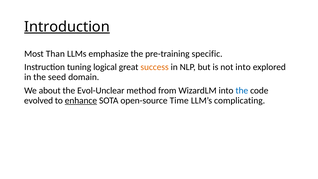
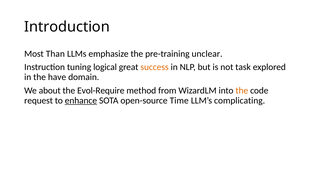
Introduction underline: present -> none (67, 27)
specific: specific -> unclear (207, 54)
not into: into -> task (243, 67)
seed: seed -> have (57, 77)
Evol-Unclear: Evol-Unclear -> Evol-Require (101, 90)
the colour: blue -> orange (242, 90)
evolved: evolved -> request (39, 100)
